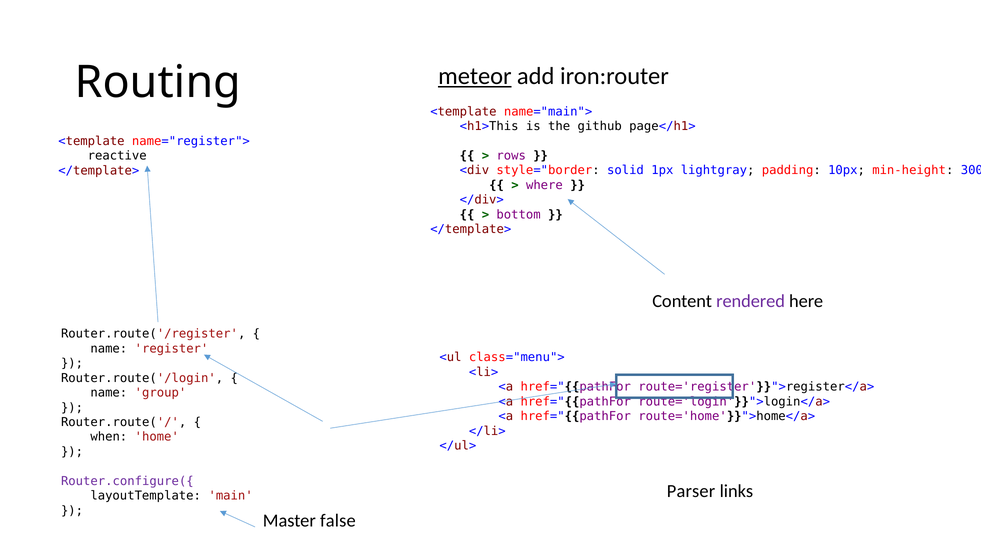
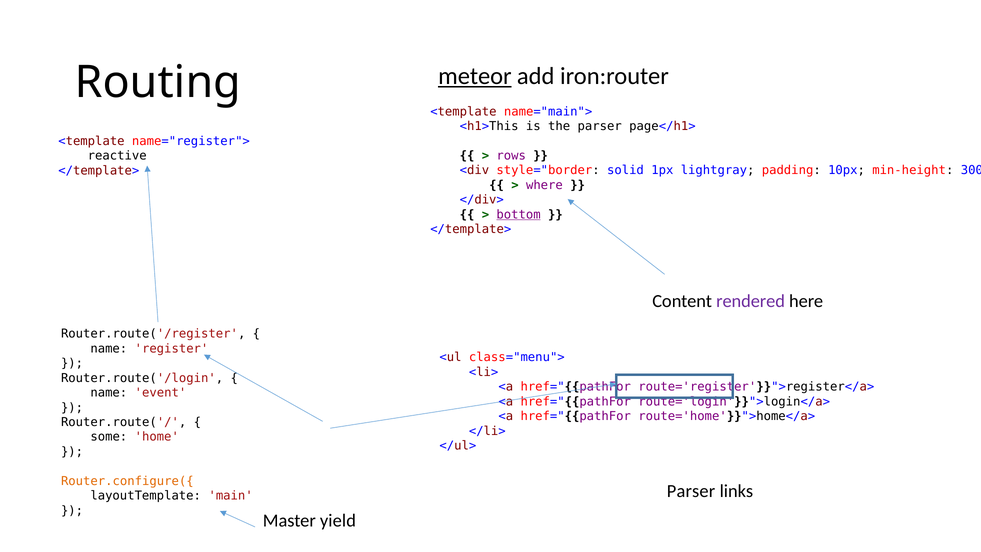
the github: github -> parser (600, 126)
bottom underline: none -> present (519, 215)
group: group -> event (160, 393)
when: when -> some (109, 437)
Router.configure({ colour: purple -> orange (127, 481)
false: false -> yield (338, 521)
